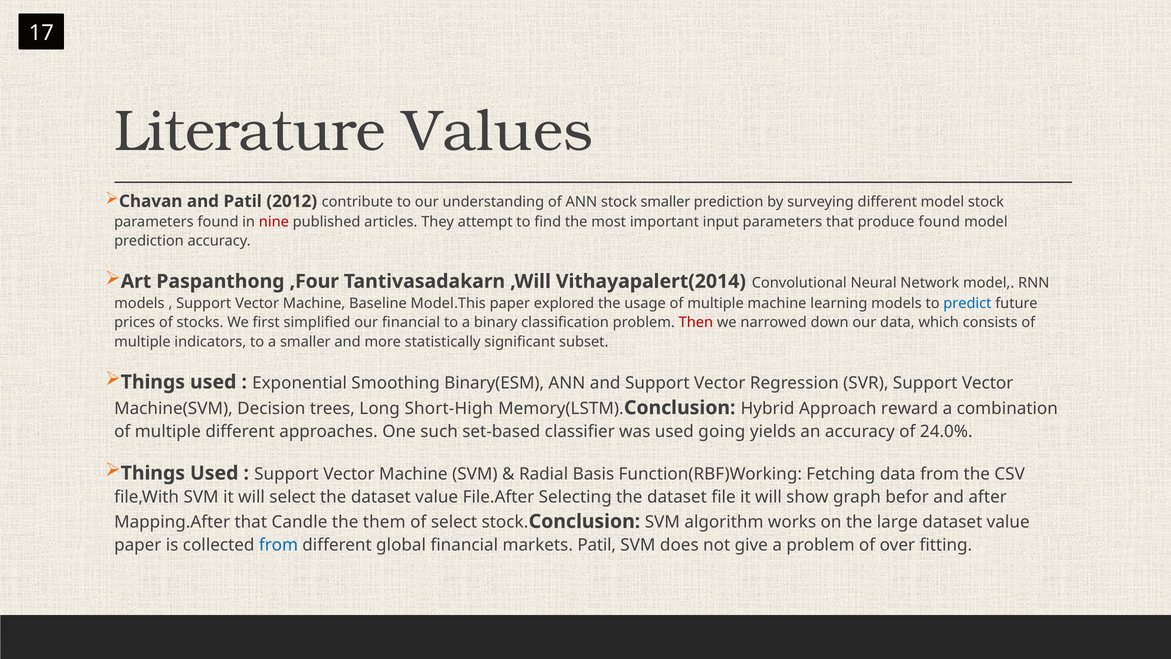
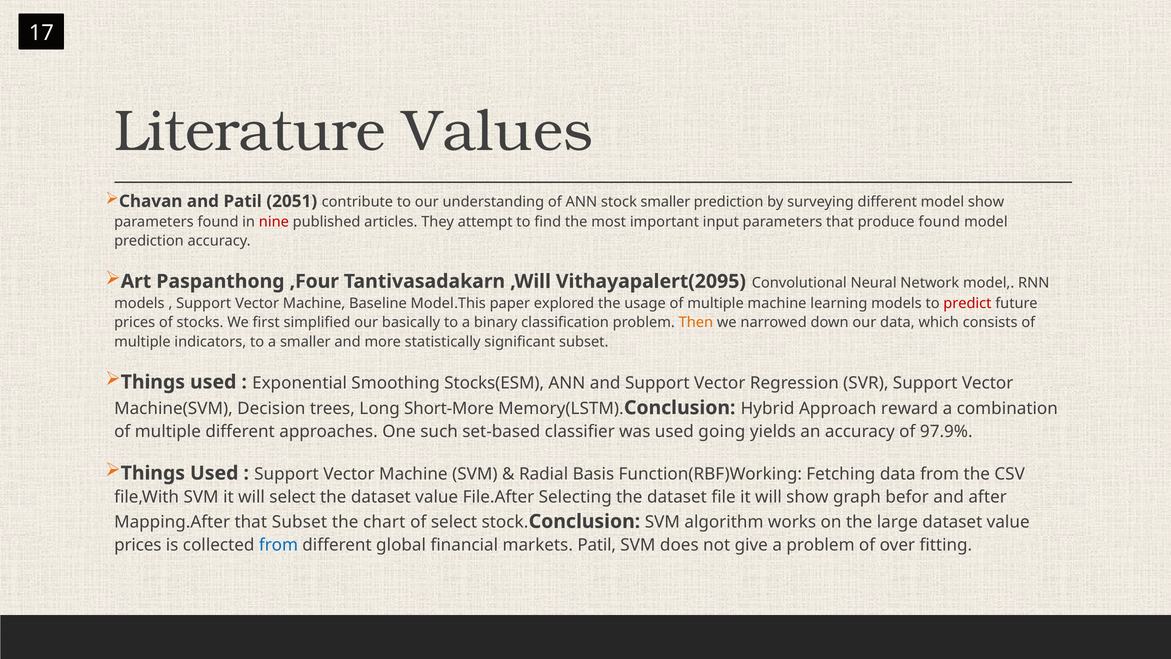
2012: 2012 -> 2051 (292, 201)
model stock: stock -> show (986, 202)
Vithayapalert(2014: Vithayapalert(2014 -> Vithayapalert(2095 (651, 281)
predict colour: blue -> red (967, 303)
our financial: financial -> basically (411, 322)
Then colour: red -> orange (696, 322)
Binary(ESM: Binary(ESM -> Stocks(ESM (494, 383)
Short-High: Short-High -> Short-More (449, 408)
24.0%: 24.0% -> 97.9% (946, 431)
that Candle: Candle -> Subset (299, 522)
them: them -> chart (384, 522)
paper: paper -> prices (138, 545)
